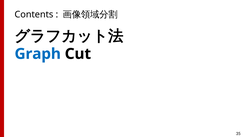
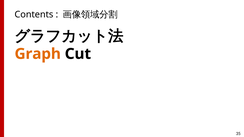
Graph colour: blue -> orange (38, 54)
